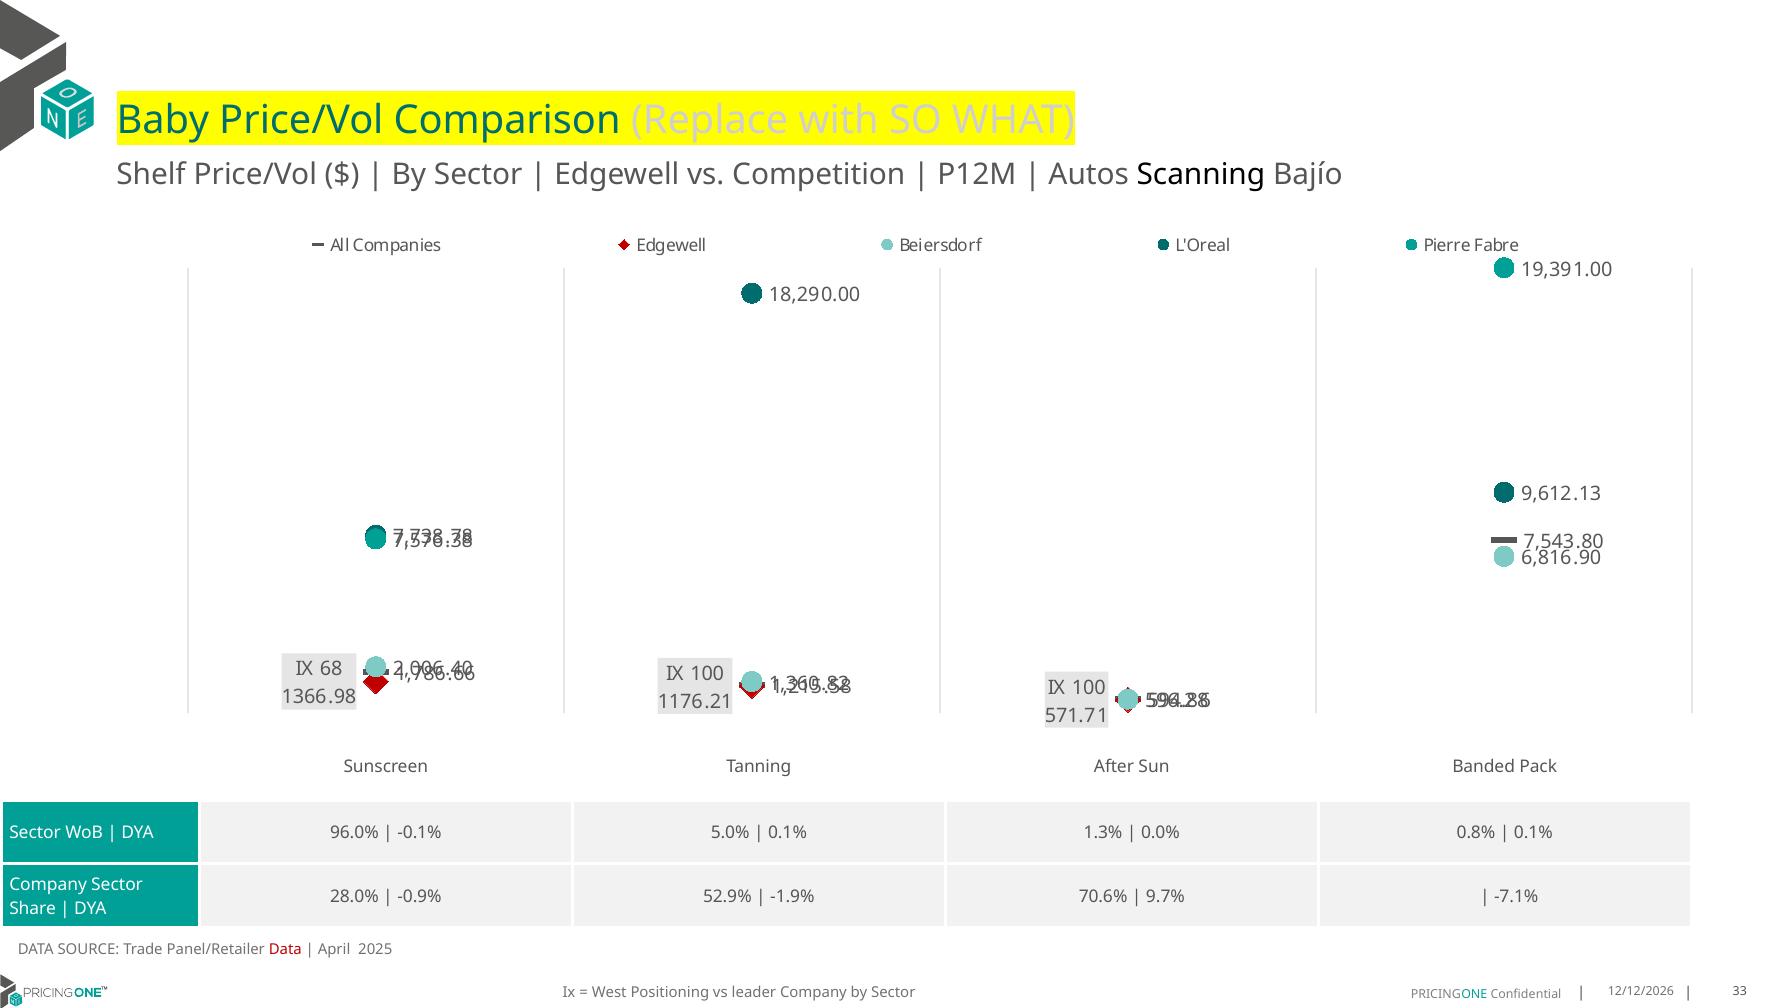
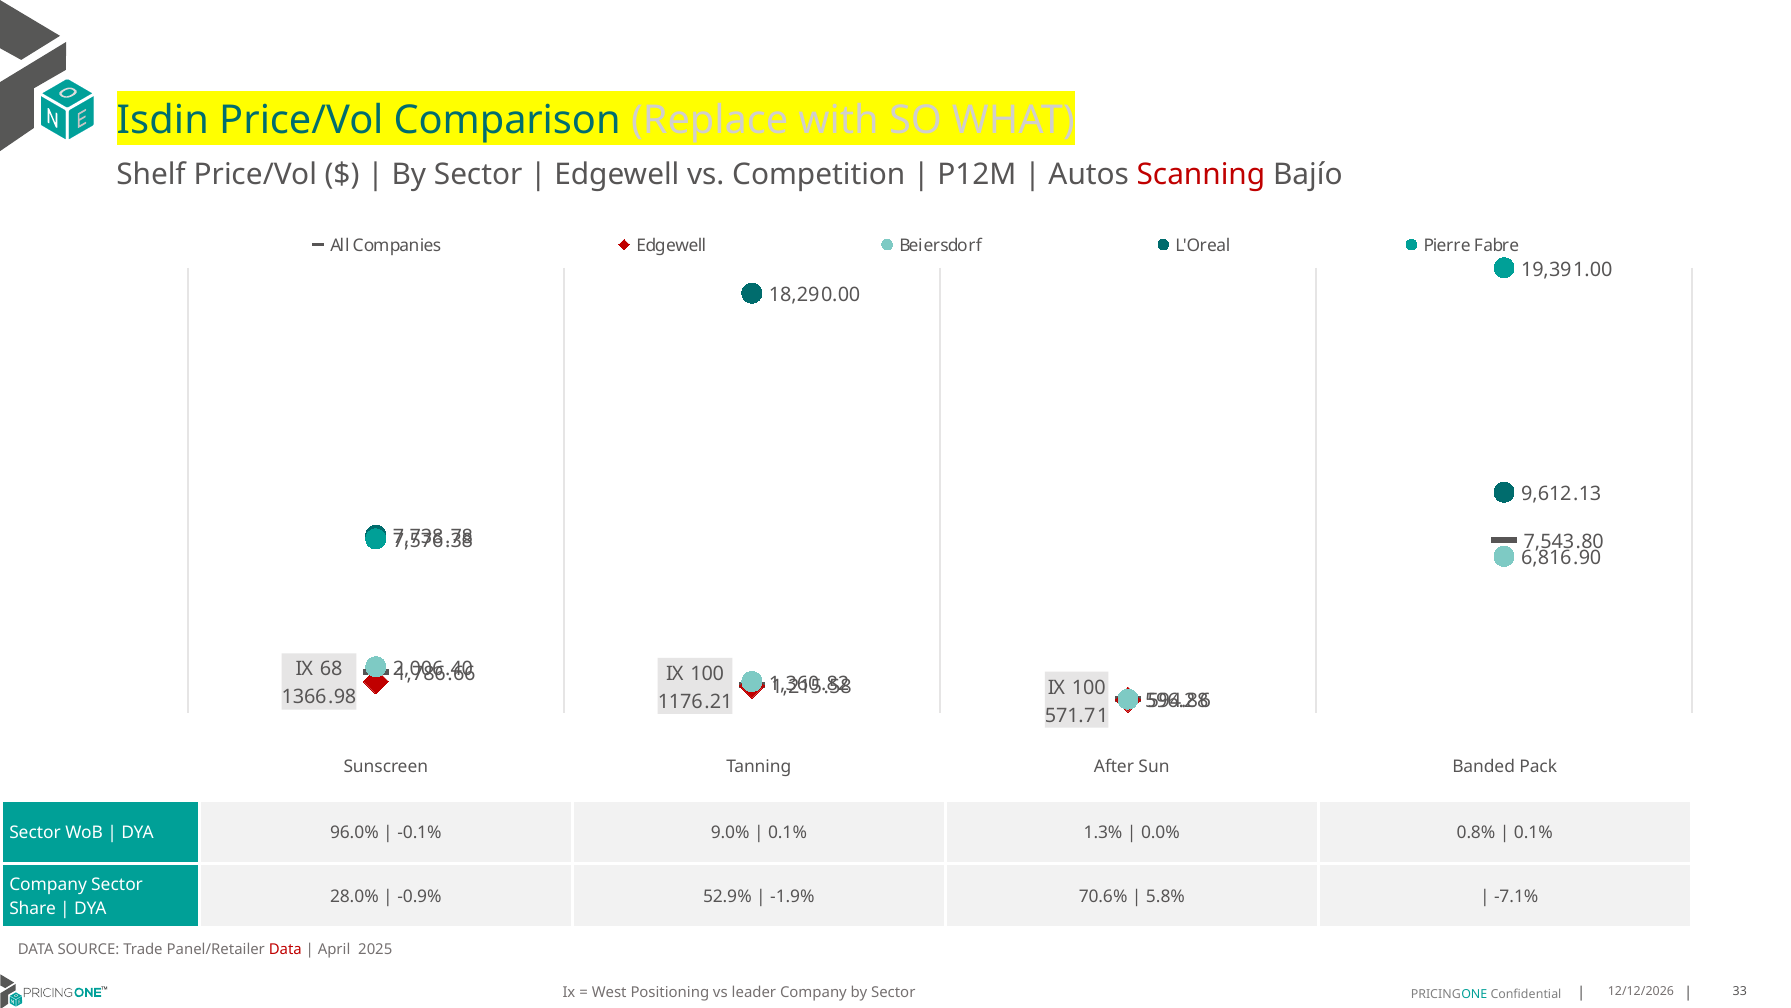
Baby: Baby -> Isdin (163, 120)
Scanning colour: black -> red (1201, 175)
5.0%: 5.0% -> 9.0% (730, 833)
9.7%: 9.7% -> 5.8% (1165, 896)
